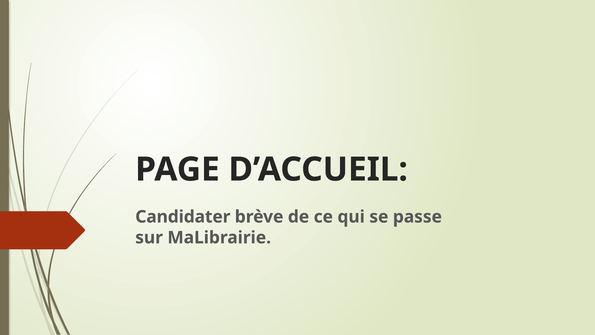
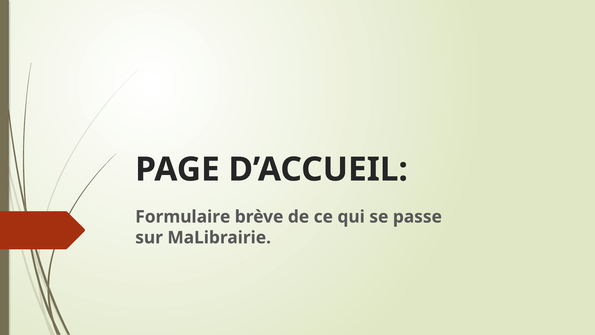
Candidater: Candidater -> Formulaire (183, 217)
